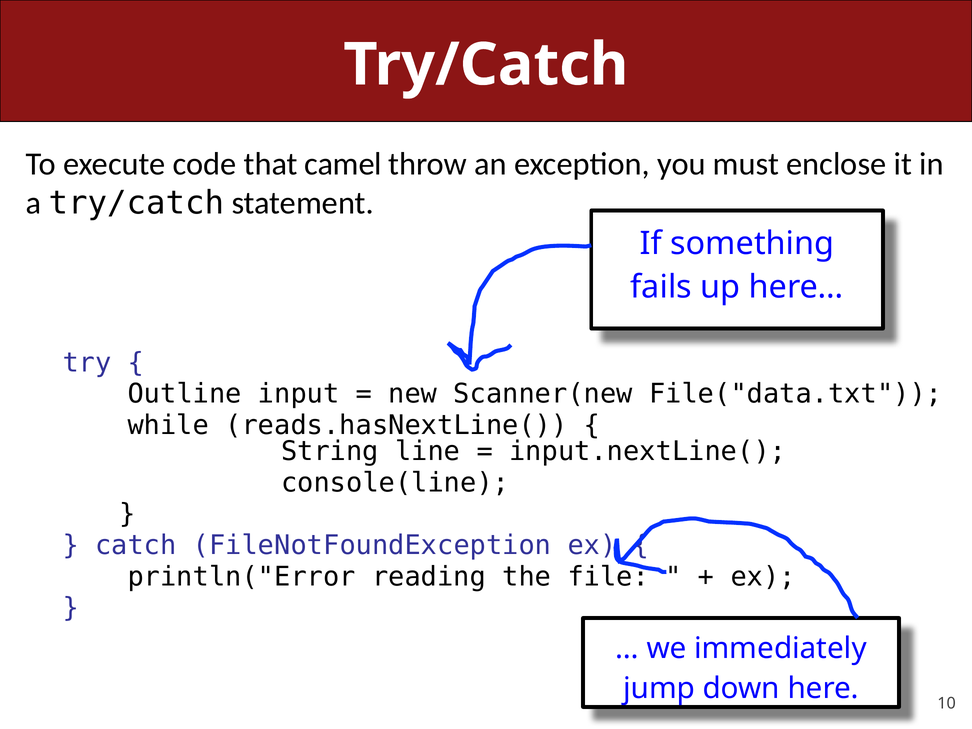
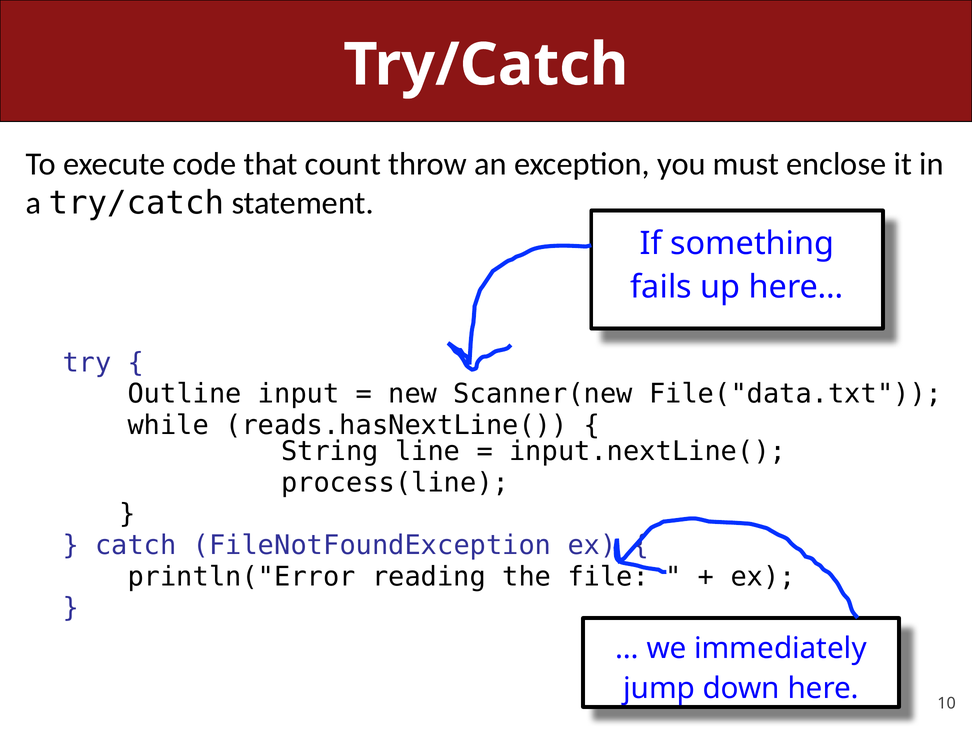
camel: camel -> count (343, 164)
console(line: console(line -> process(line (395, 483)
